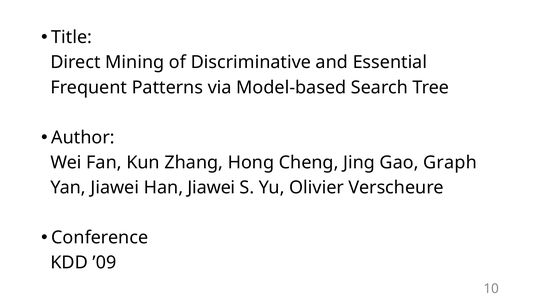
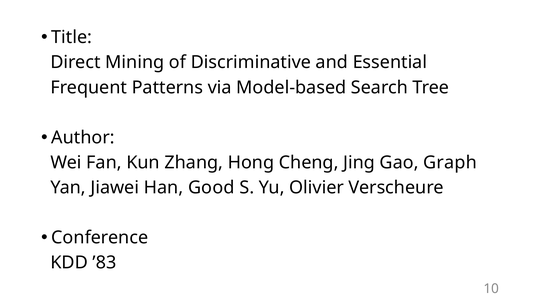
Han Jiawei: Jiawei -> Good (211, 188)
’09: ’09 -> ’83 (104, 263)
